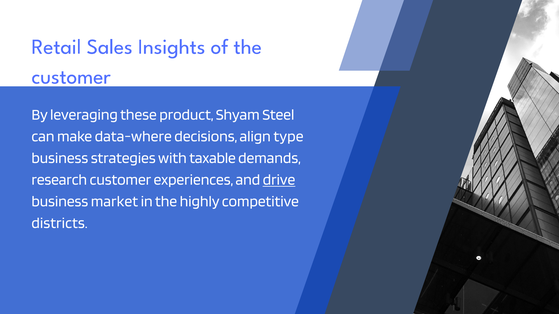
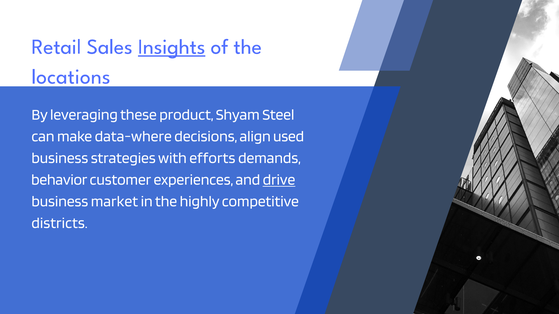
Insights underline: none -> present (172, 47)
customer: customer -> locations (71, 77)
type: type -> used (289, 136)
taxable: taxable -> efforts (212, 158)
research: research -> behavior (59, 180)
